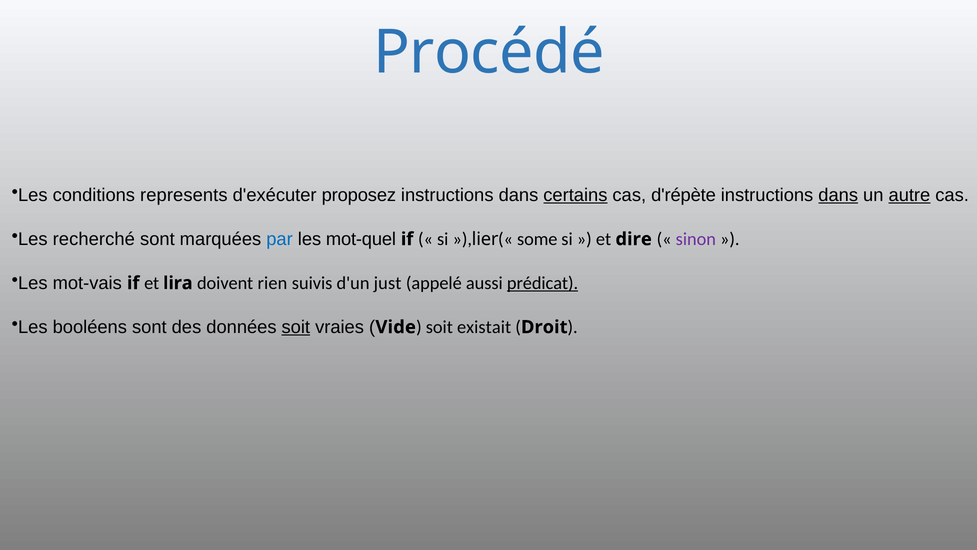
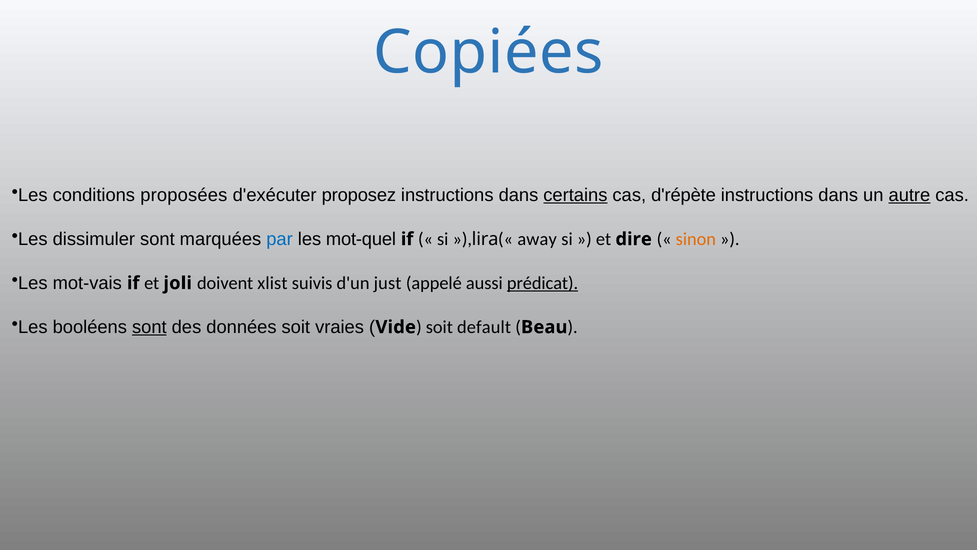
Procédé: Procédé -> Copiées (488, 53)
represents: represents -> proposées (184, 195)
dans underline: present -> none (838, 195)
recherché: recherché -> dissimuler (94, 239)
lier: lier -> lira (485, 239)
some: some -> away (537, 239)
sinon colour: purple -> orange (696, 239)
lira: lira -> joli (178, 283)
rien: rien -> xlist (272, 283)
sont underline: none -> present (149, 327)
soit underline: present -> none (296, 327)
existait: existait -> default (484, 327)
Droit: Droit -> Beau (544, 327)
